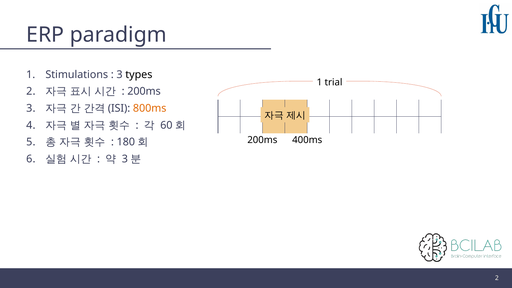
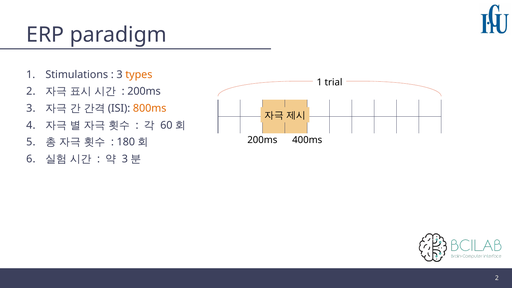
types colour: black -> orange (139, 75)
